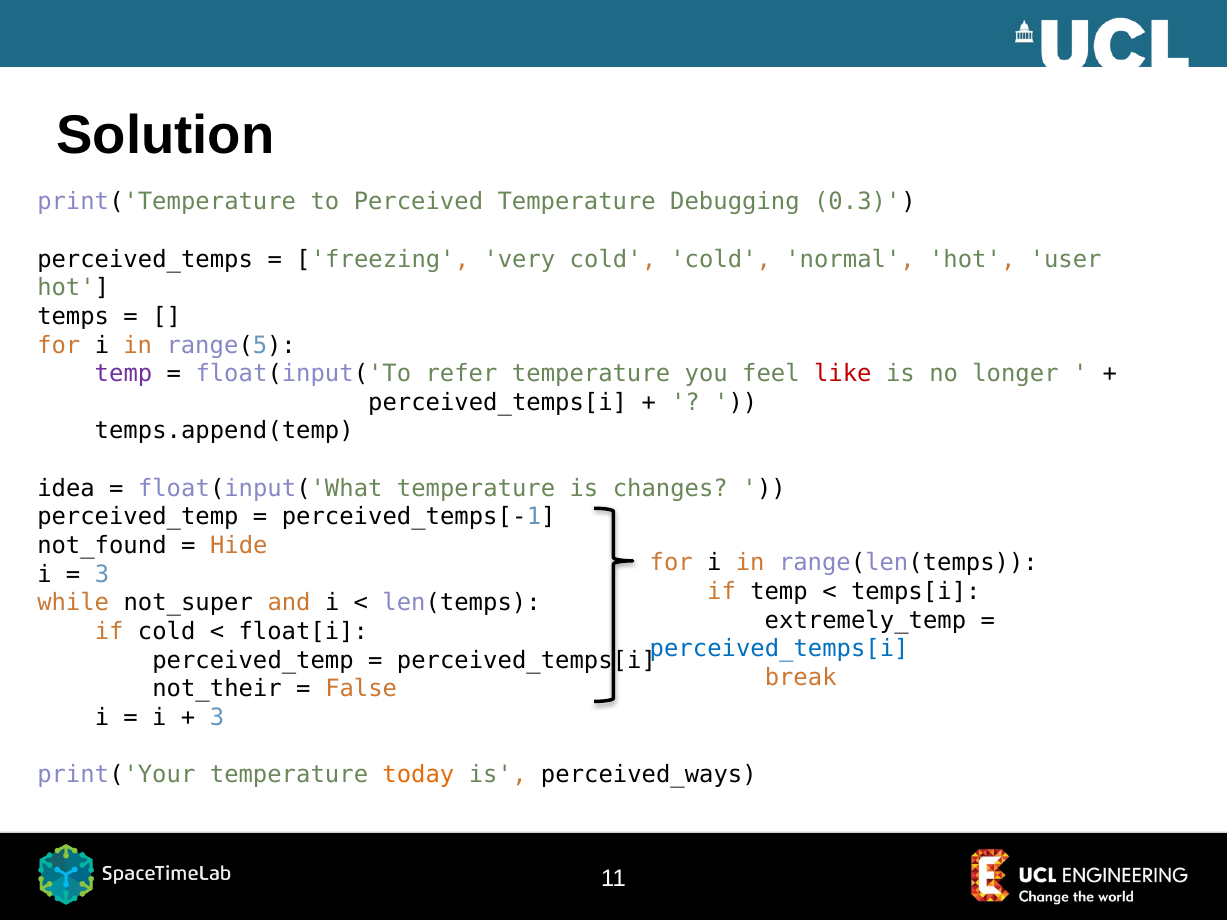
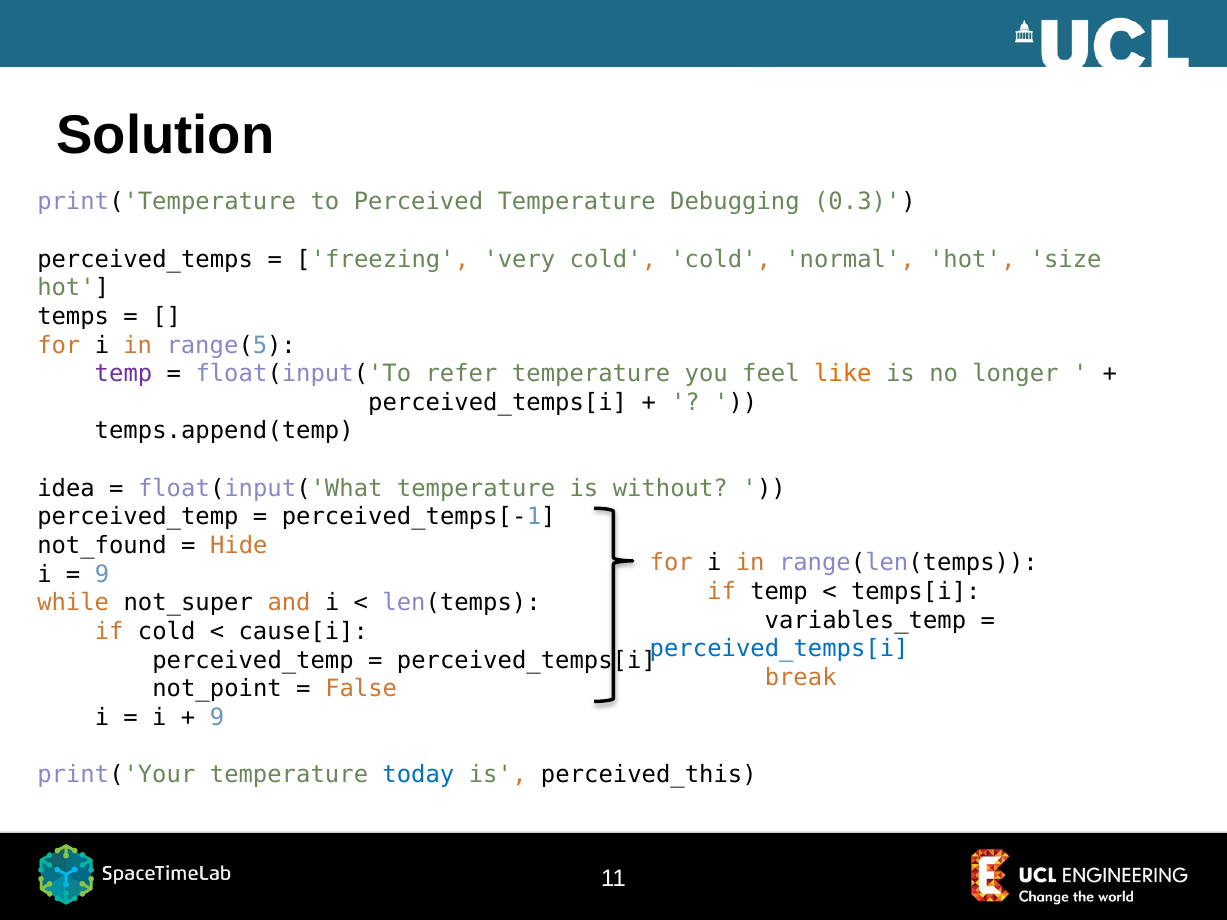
user: user -> size (1066, 259)
like colour: red -> orange (843, 374)
changes: changes -> without (670, 488)
3: 3 -> 9 (102, 574)
extremely_temp: extremely_temp -> variables_temp (865, 620)
float[i: float[i -> cause[i (303, 632)
not_their: not_their -> not_point (217, 689)
3: 3 -> 9 (217, 718)
today colour: orange -> blue (418, 775)
perceived_ways: perceived_ways -> perceived_this (649, 775)
